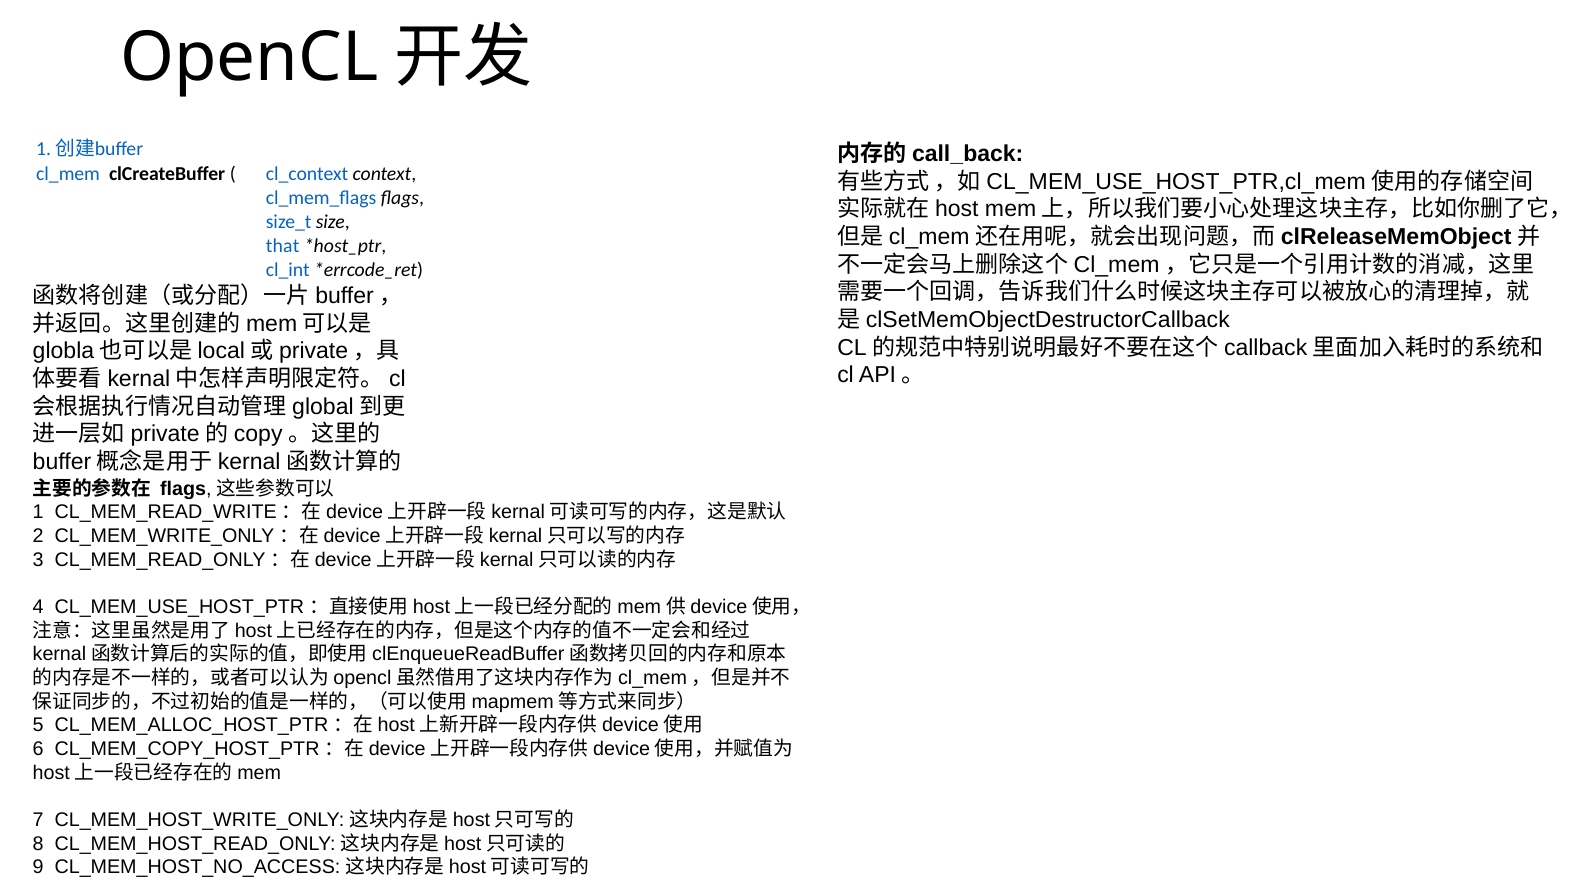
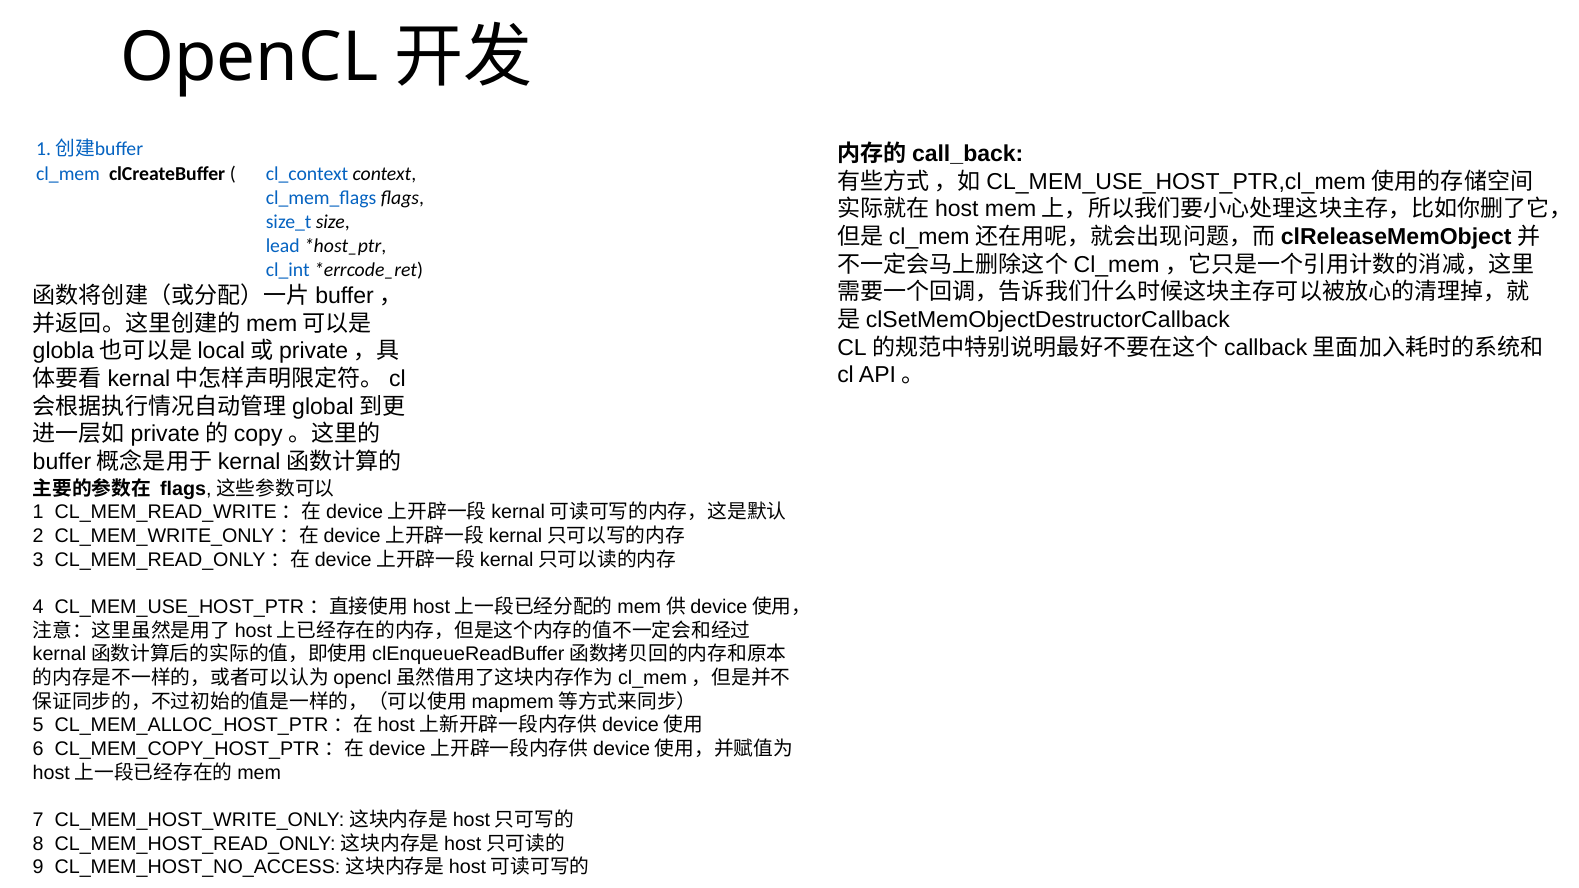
that: that -> lead (283, 246)
